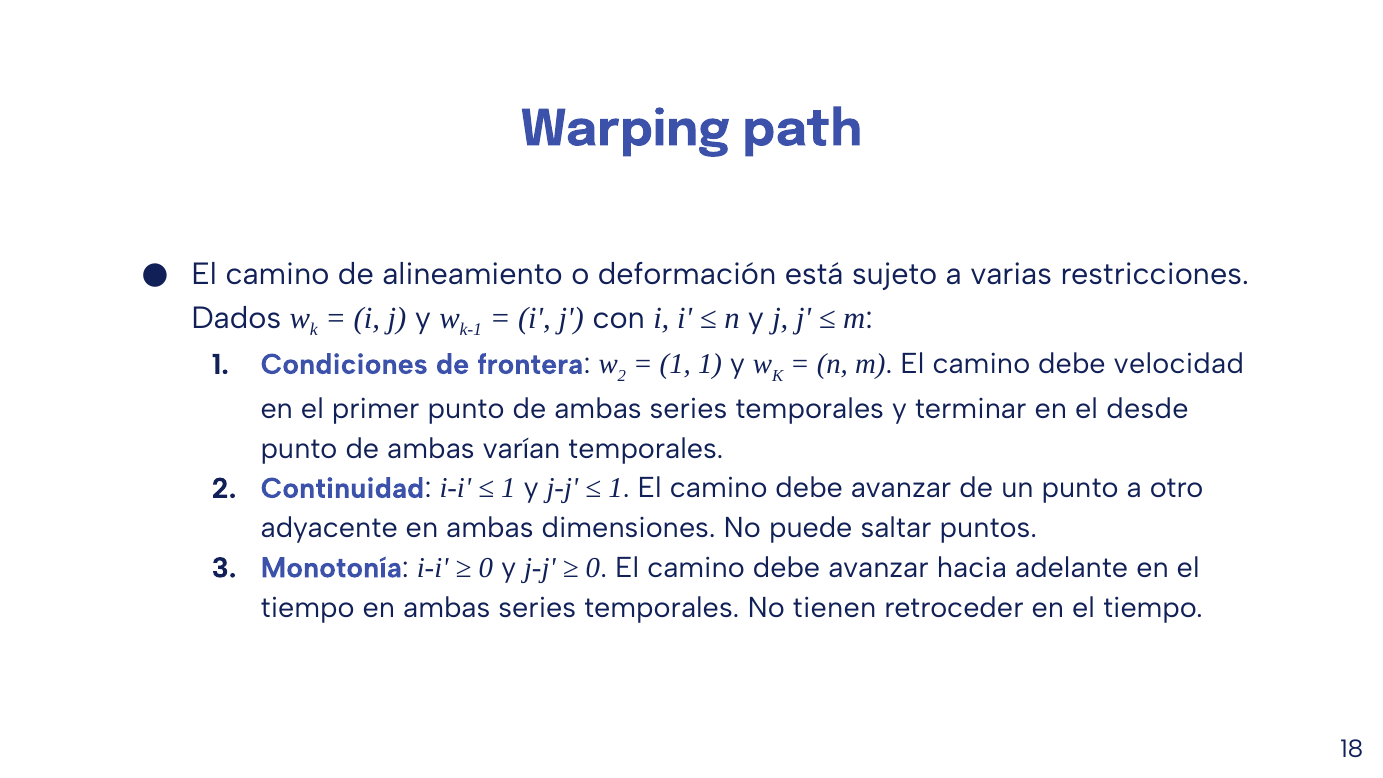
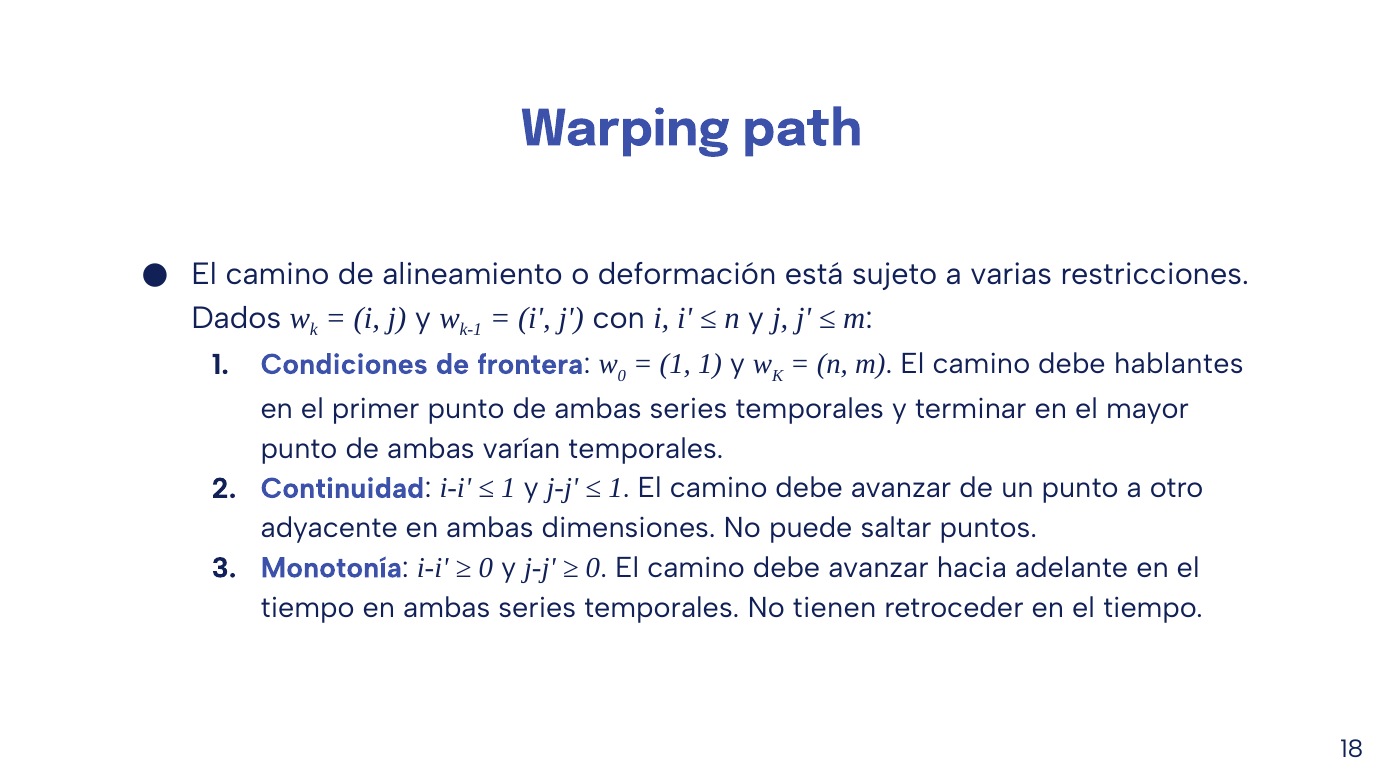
2: 2 -> 0 (622, 376)
velocidad: velocidad -> hablantes (1179, 364)
desde: desde -> mayor (1148, 409)
